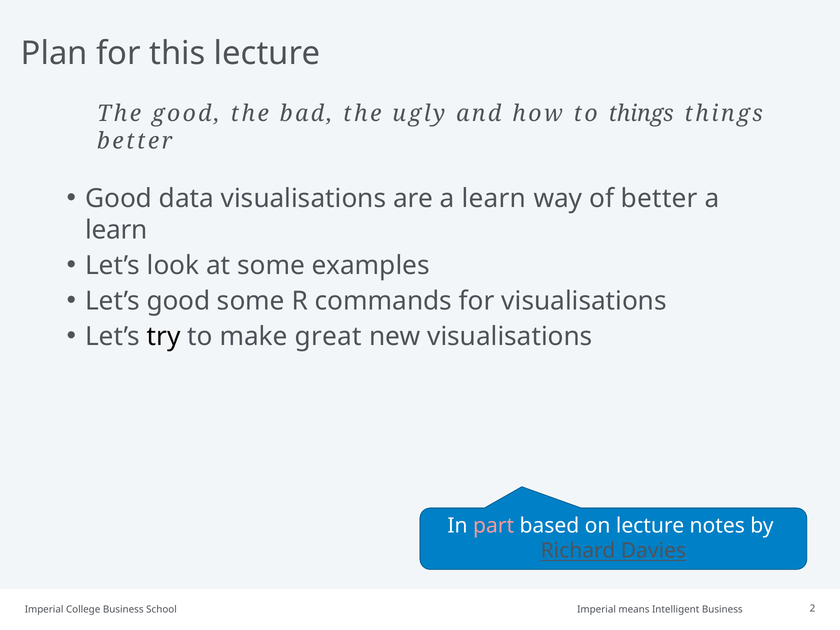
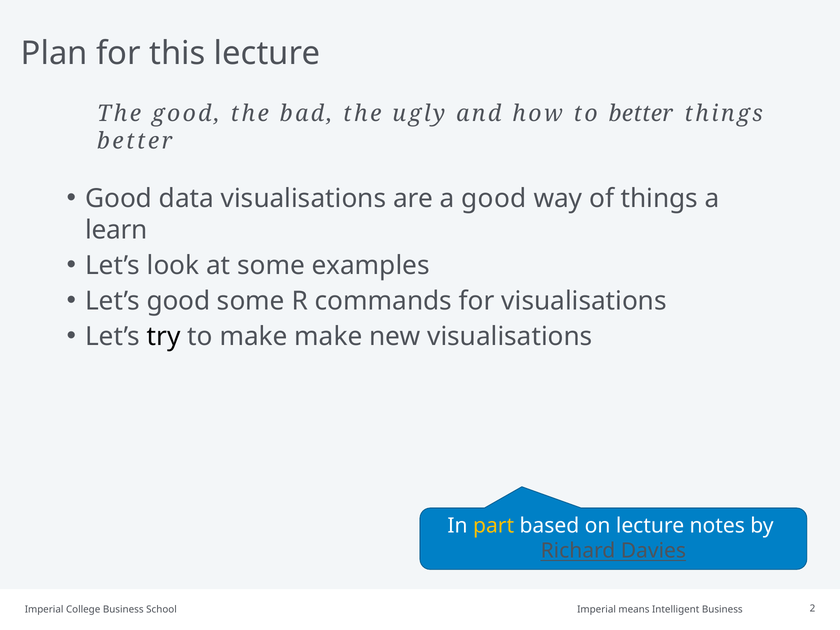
to things: things -> better (641, 114)
are a learn: learn -> good (494, 198)
of better: better -> things (659, 198)
make great: great -> make (328, 337)
part colour: pink -> yellow (494, 526)
